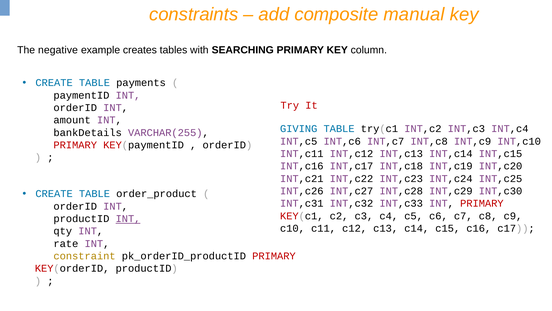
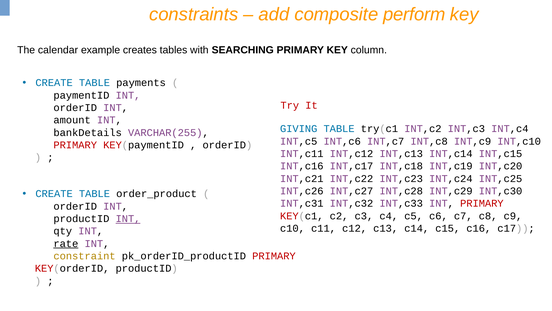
manual: manual -> perform (414, 14)
negative: negative -> calendar (58, 50)
rate underline: none -> present (66, 243)
